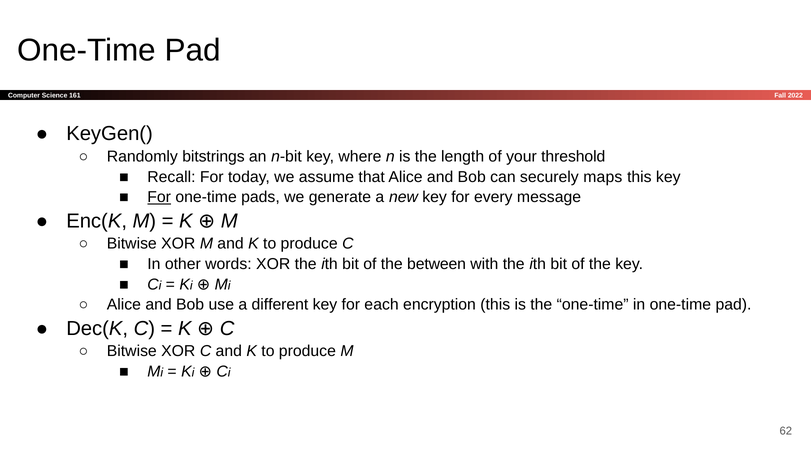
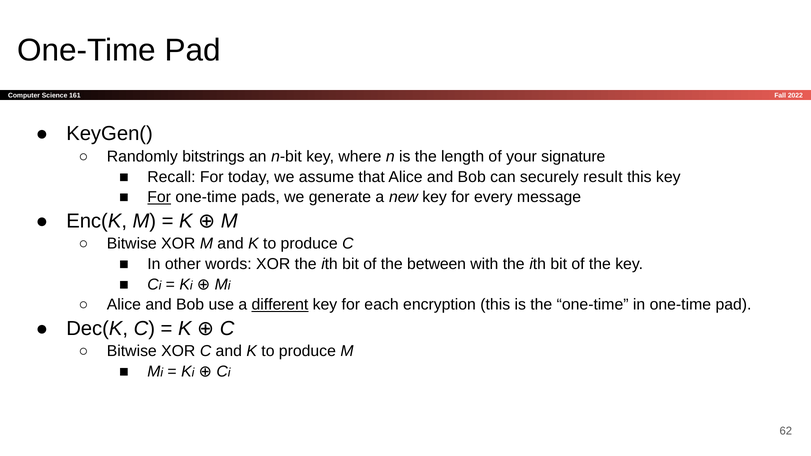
threshold: threshold -> signature (573, 157)
maps: maps -> result (603, 177)
different underline: none -> present (280, 305)
